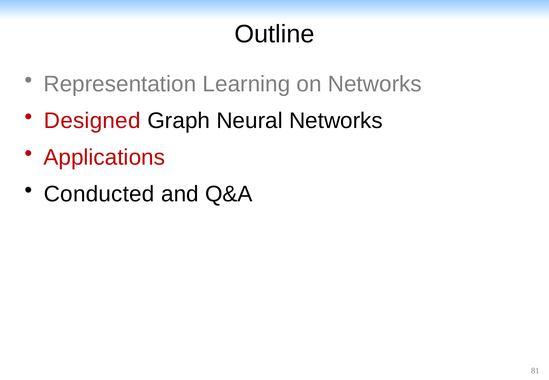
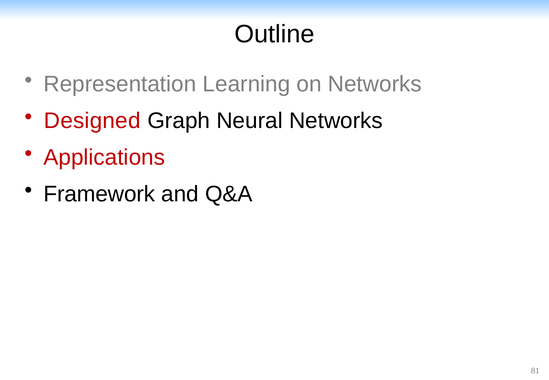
Conducted: Conducted -> Framework (99, 194)
